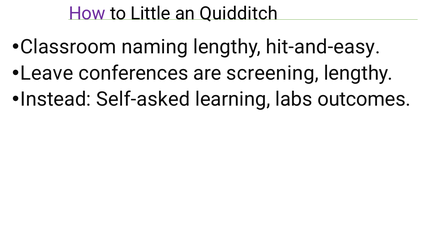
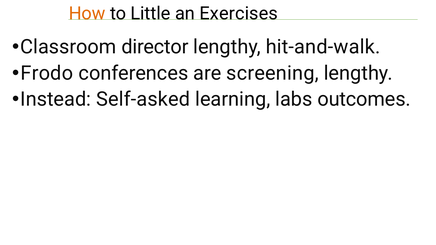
How colour: purple -> orange (87, 14)
Quidditch: Quidditch -> Exercises (239, 14)
naming: naming -> director (155, 47)
hit-and-easy: hit-and-easy -> hit-and-walk (323, 47)
Leave: Leave -> Frodo (47, 73)
